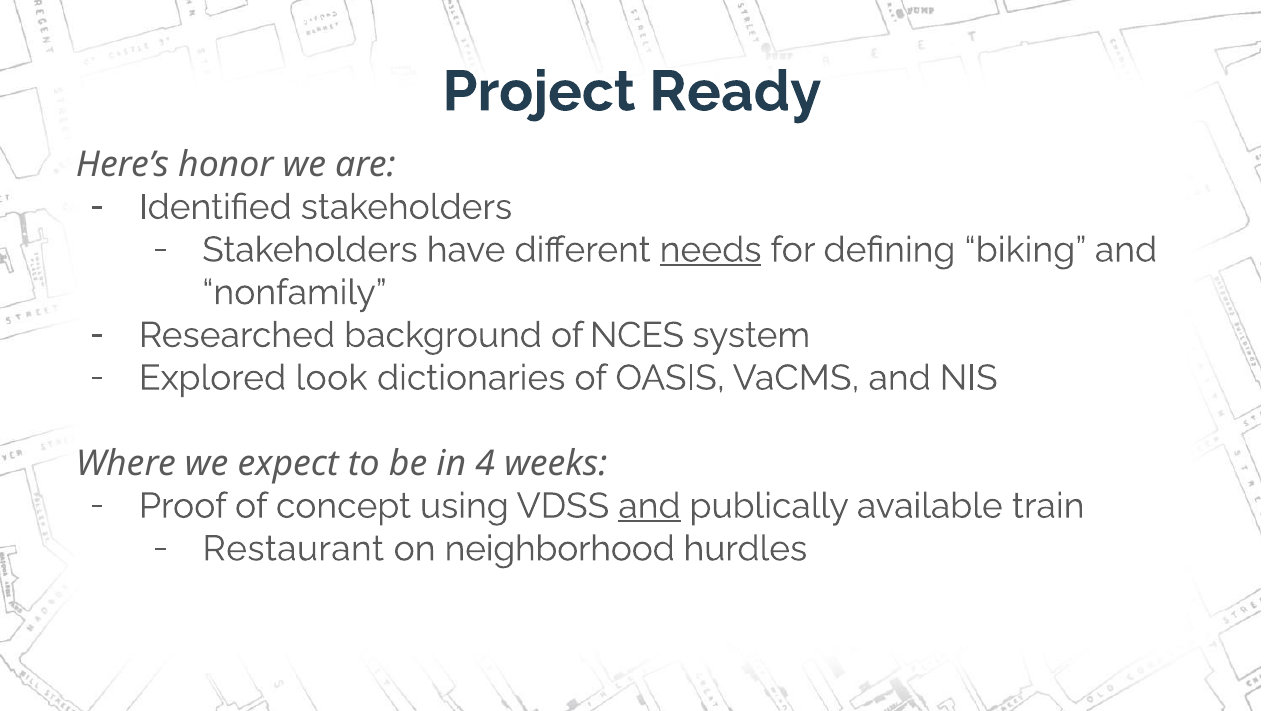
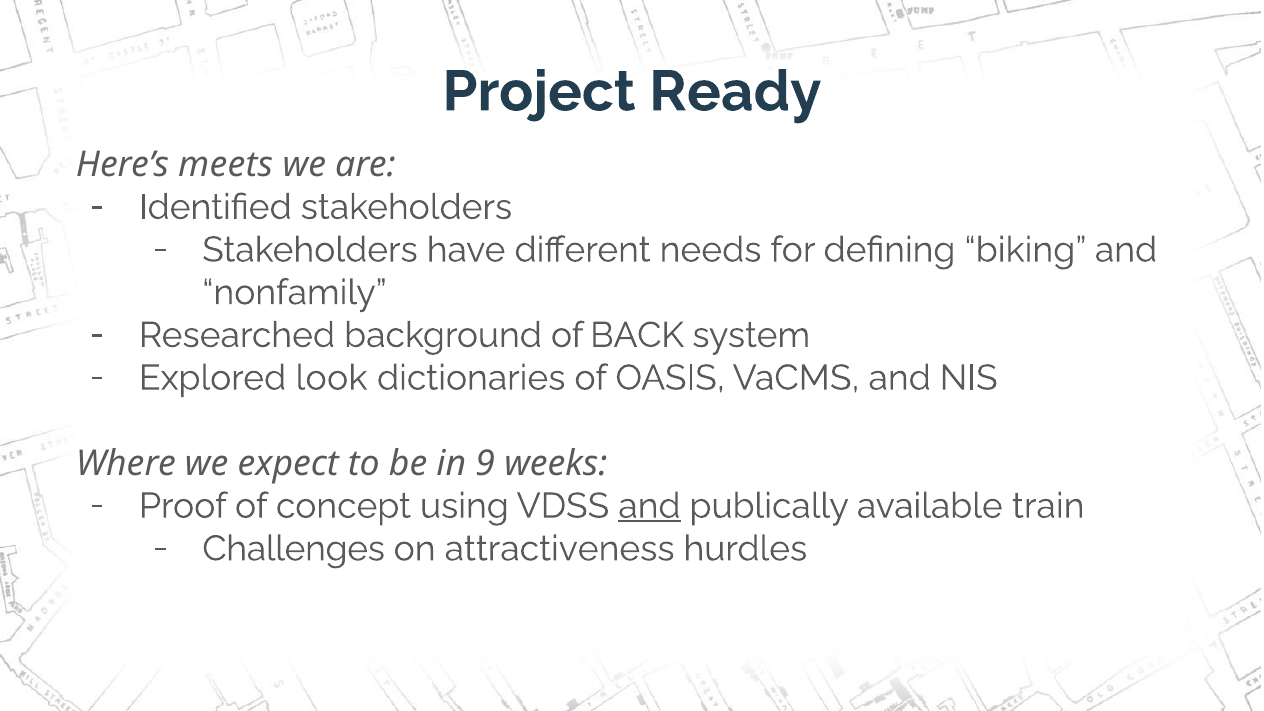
honor: honor -> meets (226, 164)
needs underline: present -> none (711, 250)
NCES: NCES -> BACK (637, 335)
4: 4 -> 9 (485, 463)
Restaurant: Restaurant -> Challenges (294, 549)
neighborhood: neighborhood -> attractiveness (560, 549)
